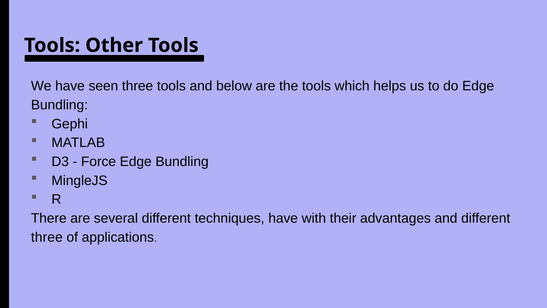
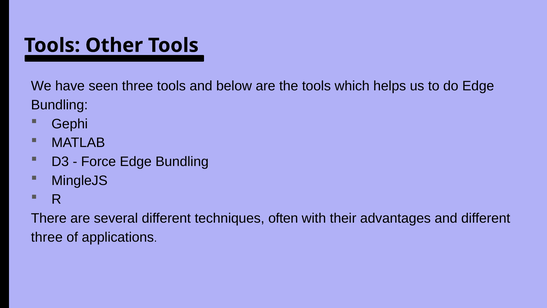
techniques have: have -> often (283, 218)
